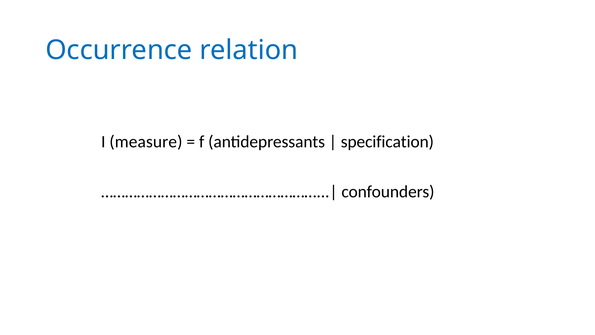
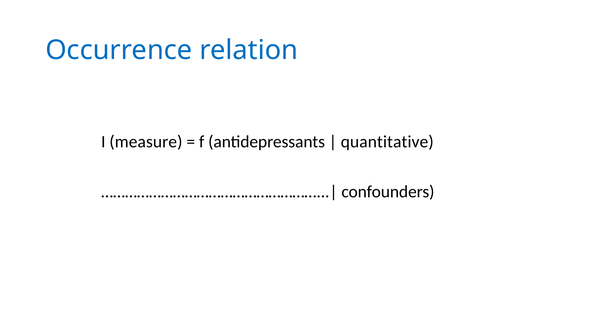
specification: specification -> quantitative (387, 142)
